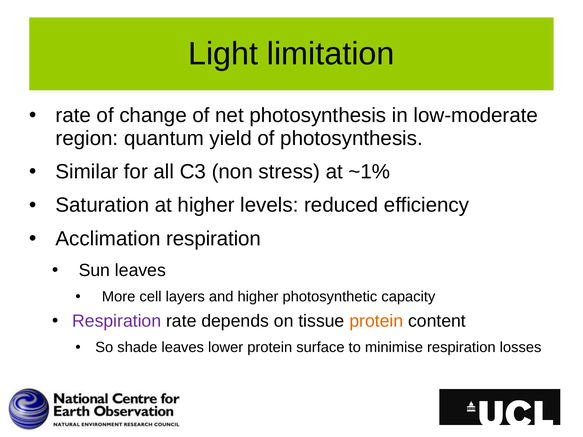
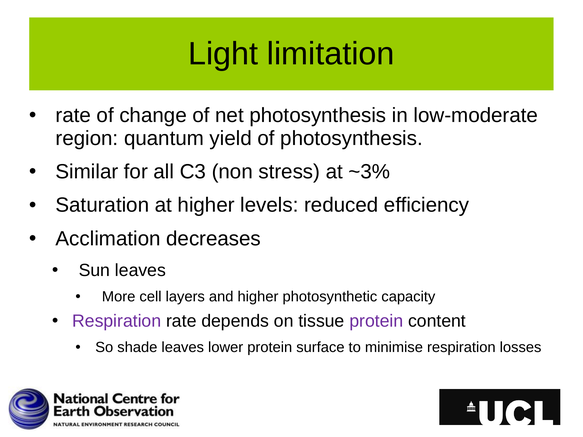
~1%: ~1% -> ~3% (369, 172)
Acclimation respiration: respiration -> decreases (214, 239)
protein colour: orange -> purple (376, 321)
